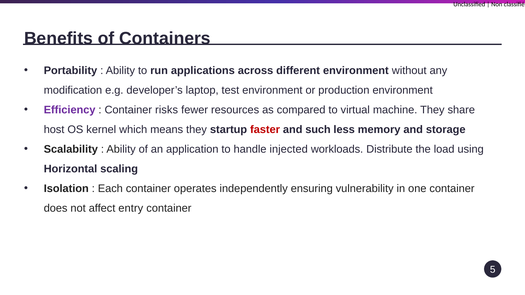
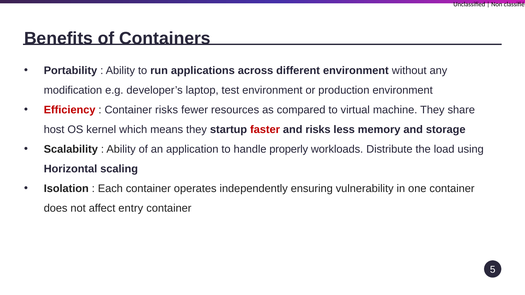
Efficiency colour: purple -> red (70, 110)
and such: such -> risks (318, 130)
injected: injected -> properly (289, 149)
